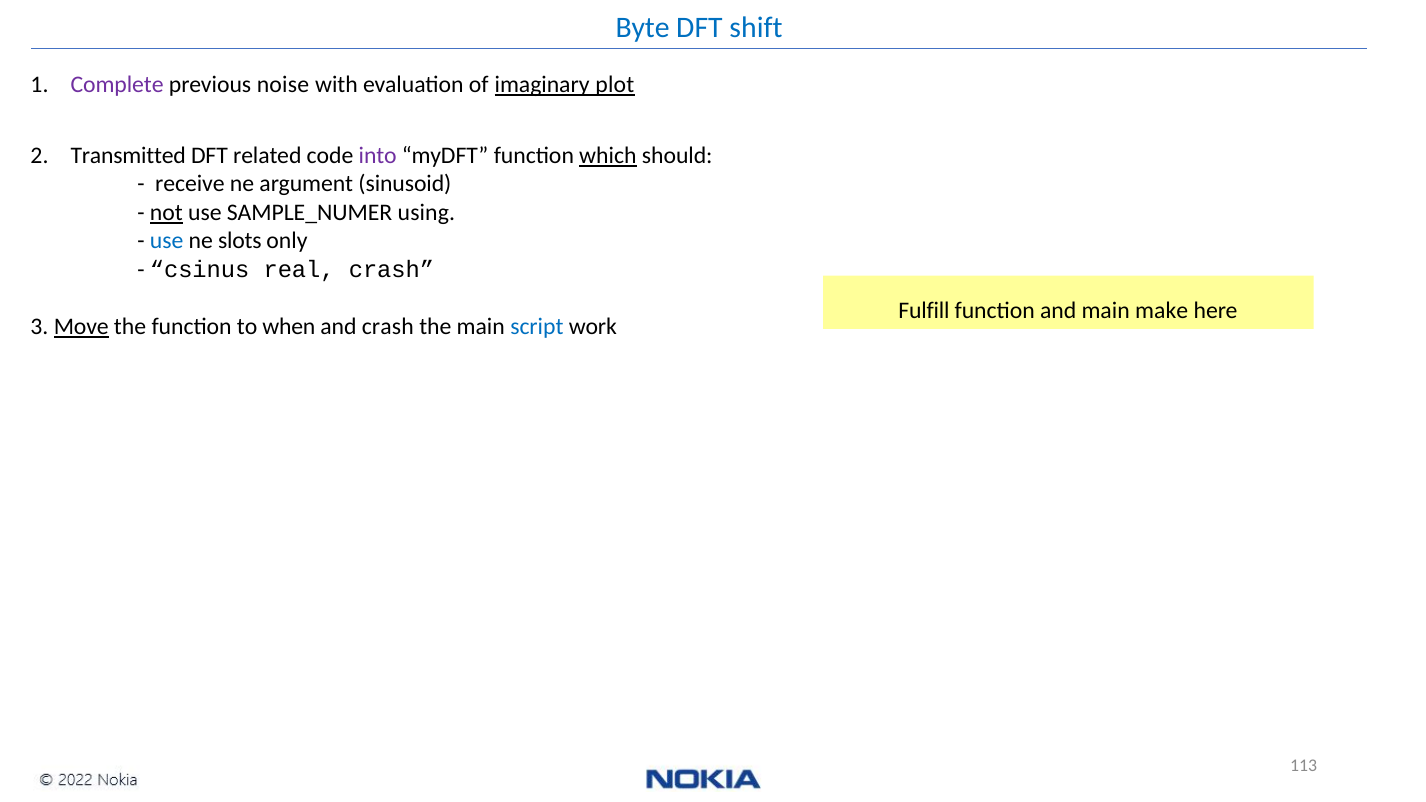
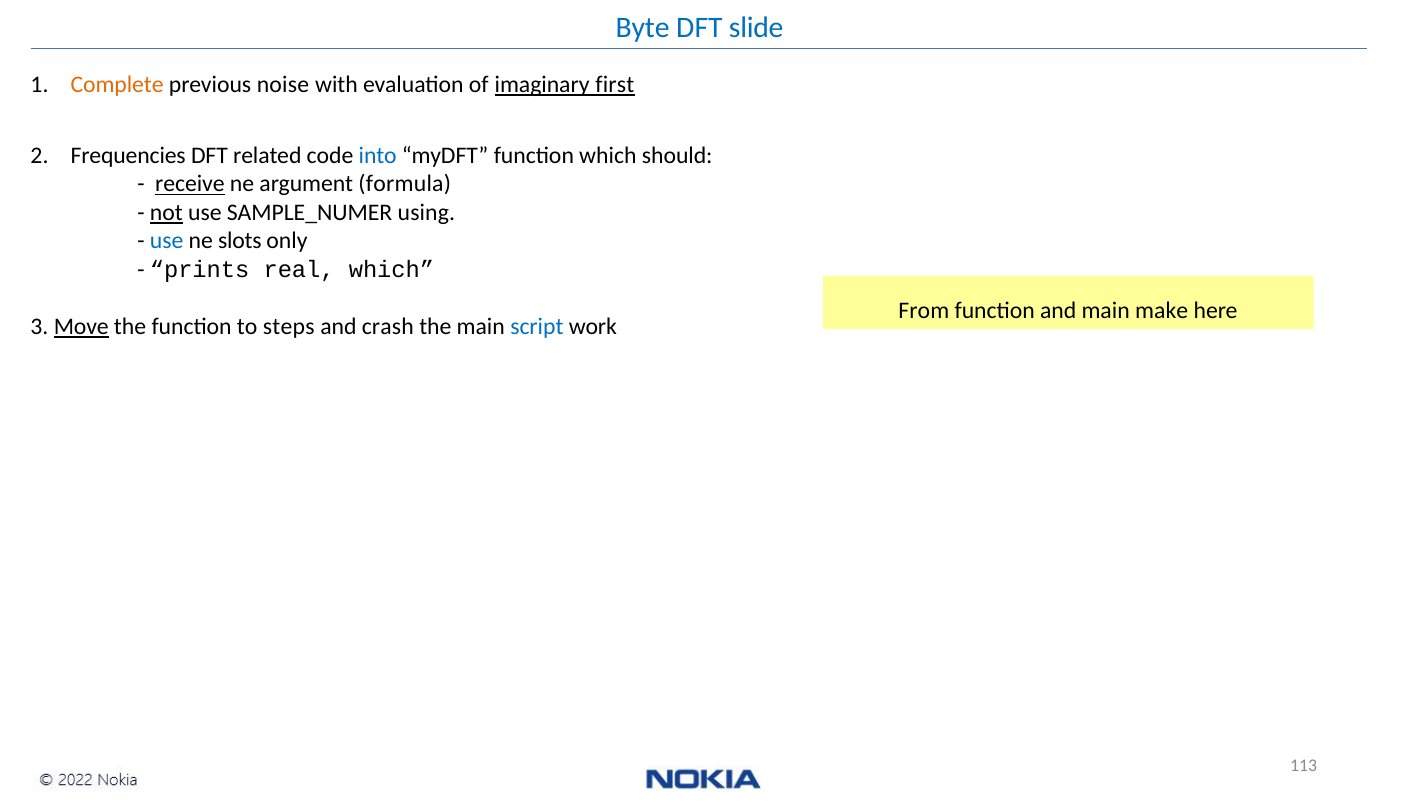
shift: shift -> slide (756, 28)
Complete colour: purple -> orange (117, 84)
plot: plot -> first (615, 84)
Transmitted: Transmitted -> Frequencies (128, 156)
into colour: purple -> blue (378, 156)
which underline: present -> none (608, 156)
receive underline: none -> present (190, 184)
sinusoid: sinusoid -> formula (405, 184)
csinus: csinus -> prints (200, 270)
real crash: crash -> which (391, 270)
Fulfill: Fulfill -> From (924, 311)
when: when -> steps (289, 327)
